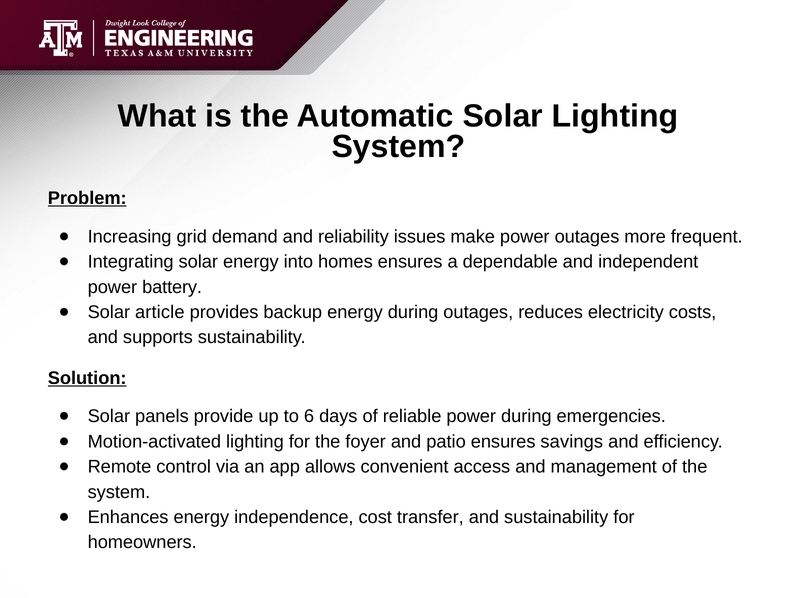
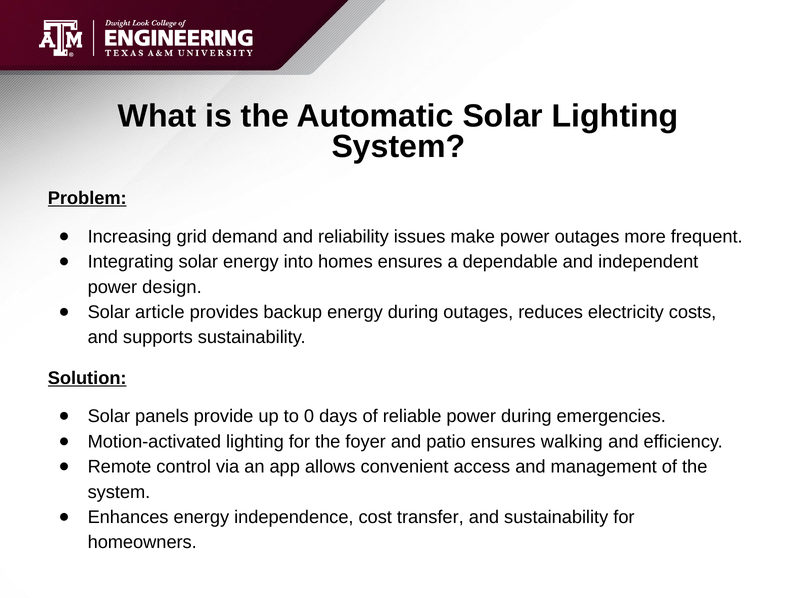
battery: battery -> design (172, 287)
6: 6 -> 0 (309, 416)
savings: savings -> walking (572, 441)
